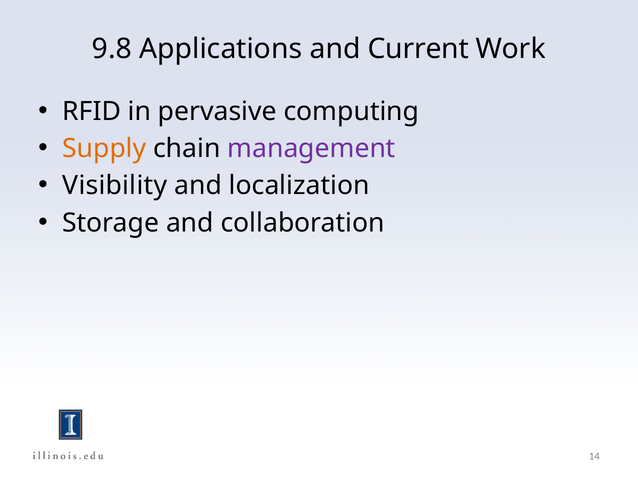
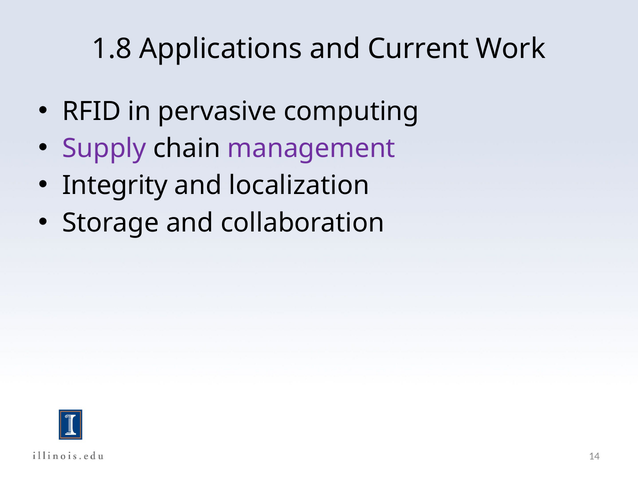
9.8: 9.8 -> 1.8 (112, 49)
Supply colour: orange -> purple (104, 149)
Visibility: Visibility -> Integrity (115, 186)
